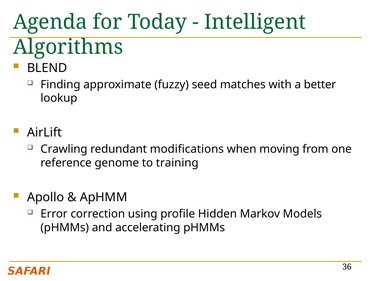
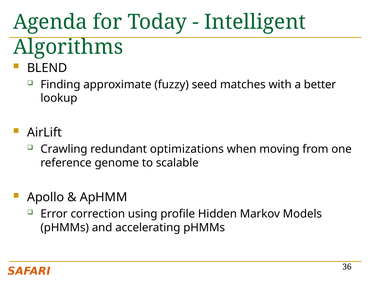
modifications: modifications -> optimizations (187, 149)
training: training -> scalable (177, 163)
